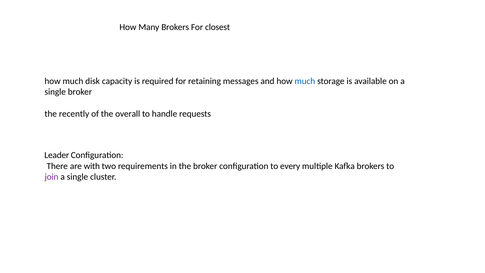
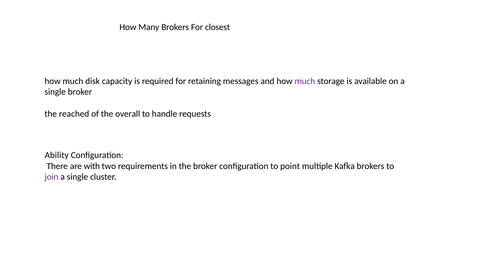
much colour: blue -> purple (305, 81)
recently: recently -> reached (74, 114)
Leader: Leader -> Ability (57, 155)
every: every -> point (290, 166)
